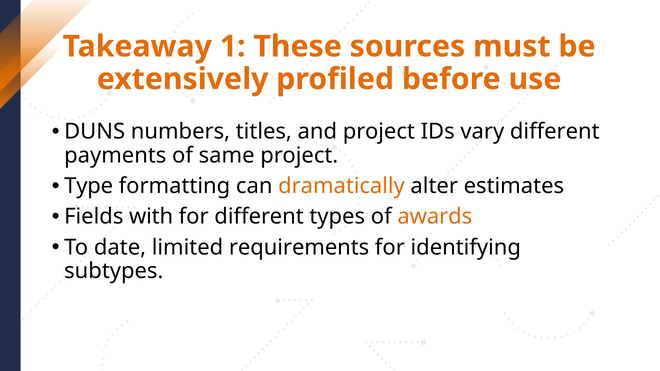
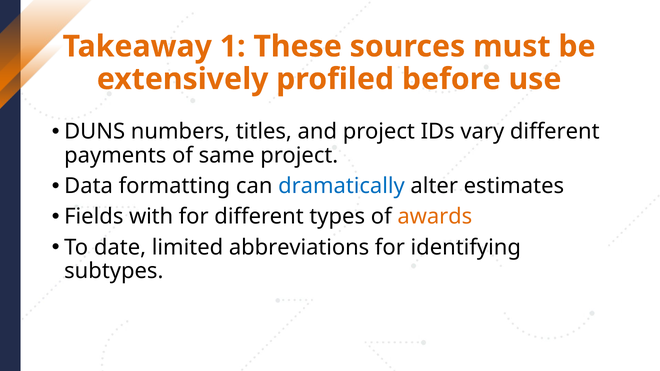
Type: Type -> Data (89, 186)
dramatically colour: orange -> blue (341, 186)
requirements: requirements -> abbreviations (299, 247)
